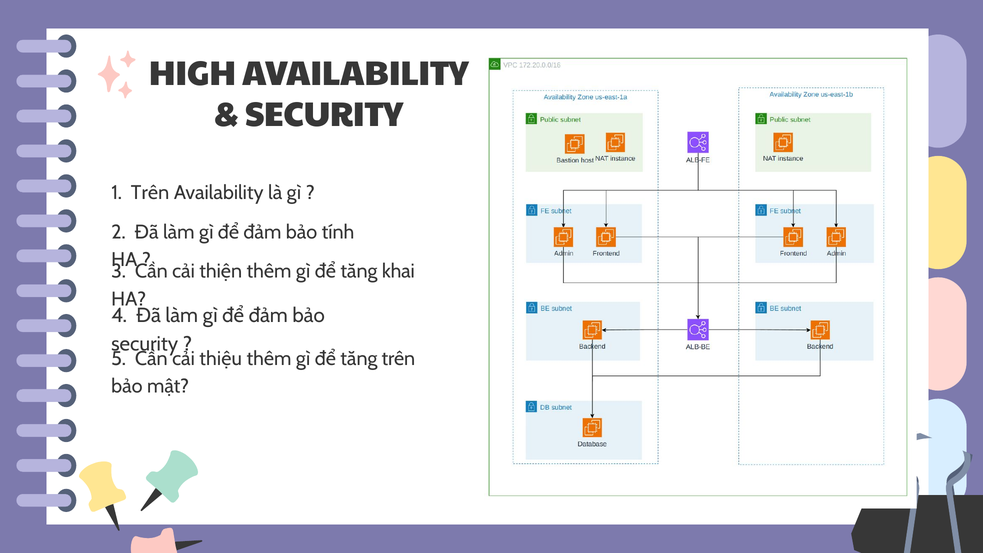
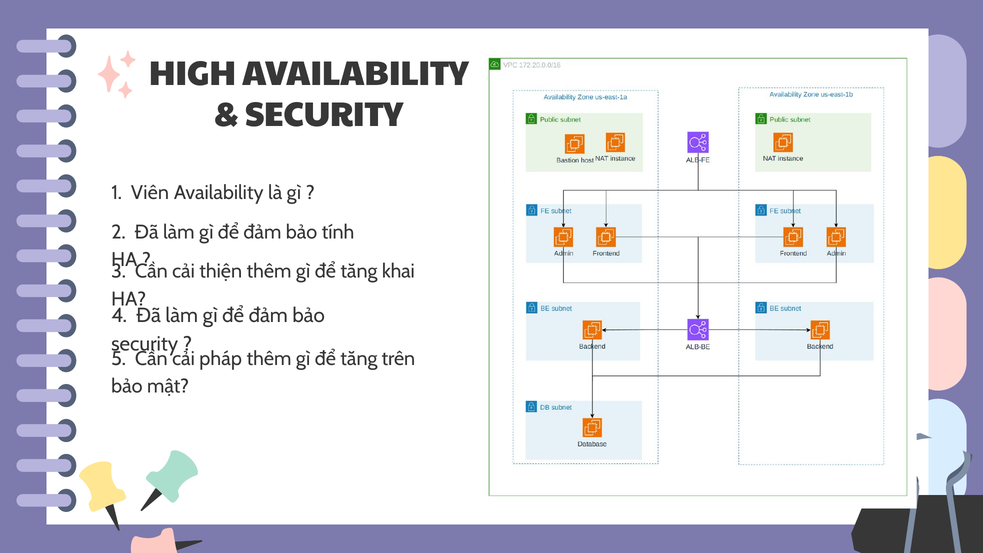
1 Trên: Trên -> Viên (150, 192)
thiệu: thiệu -> pháp (221, 358)
